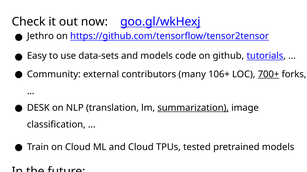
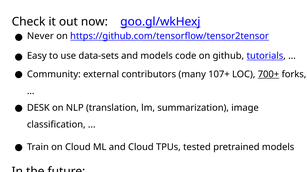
Jethro: Jethro -> Never (40, 36)
106+: 106+ -> 107+ (219, 75)
summarization underline: present -> none (193, 108)
